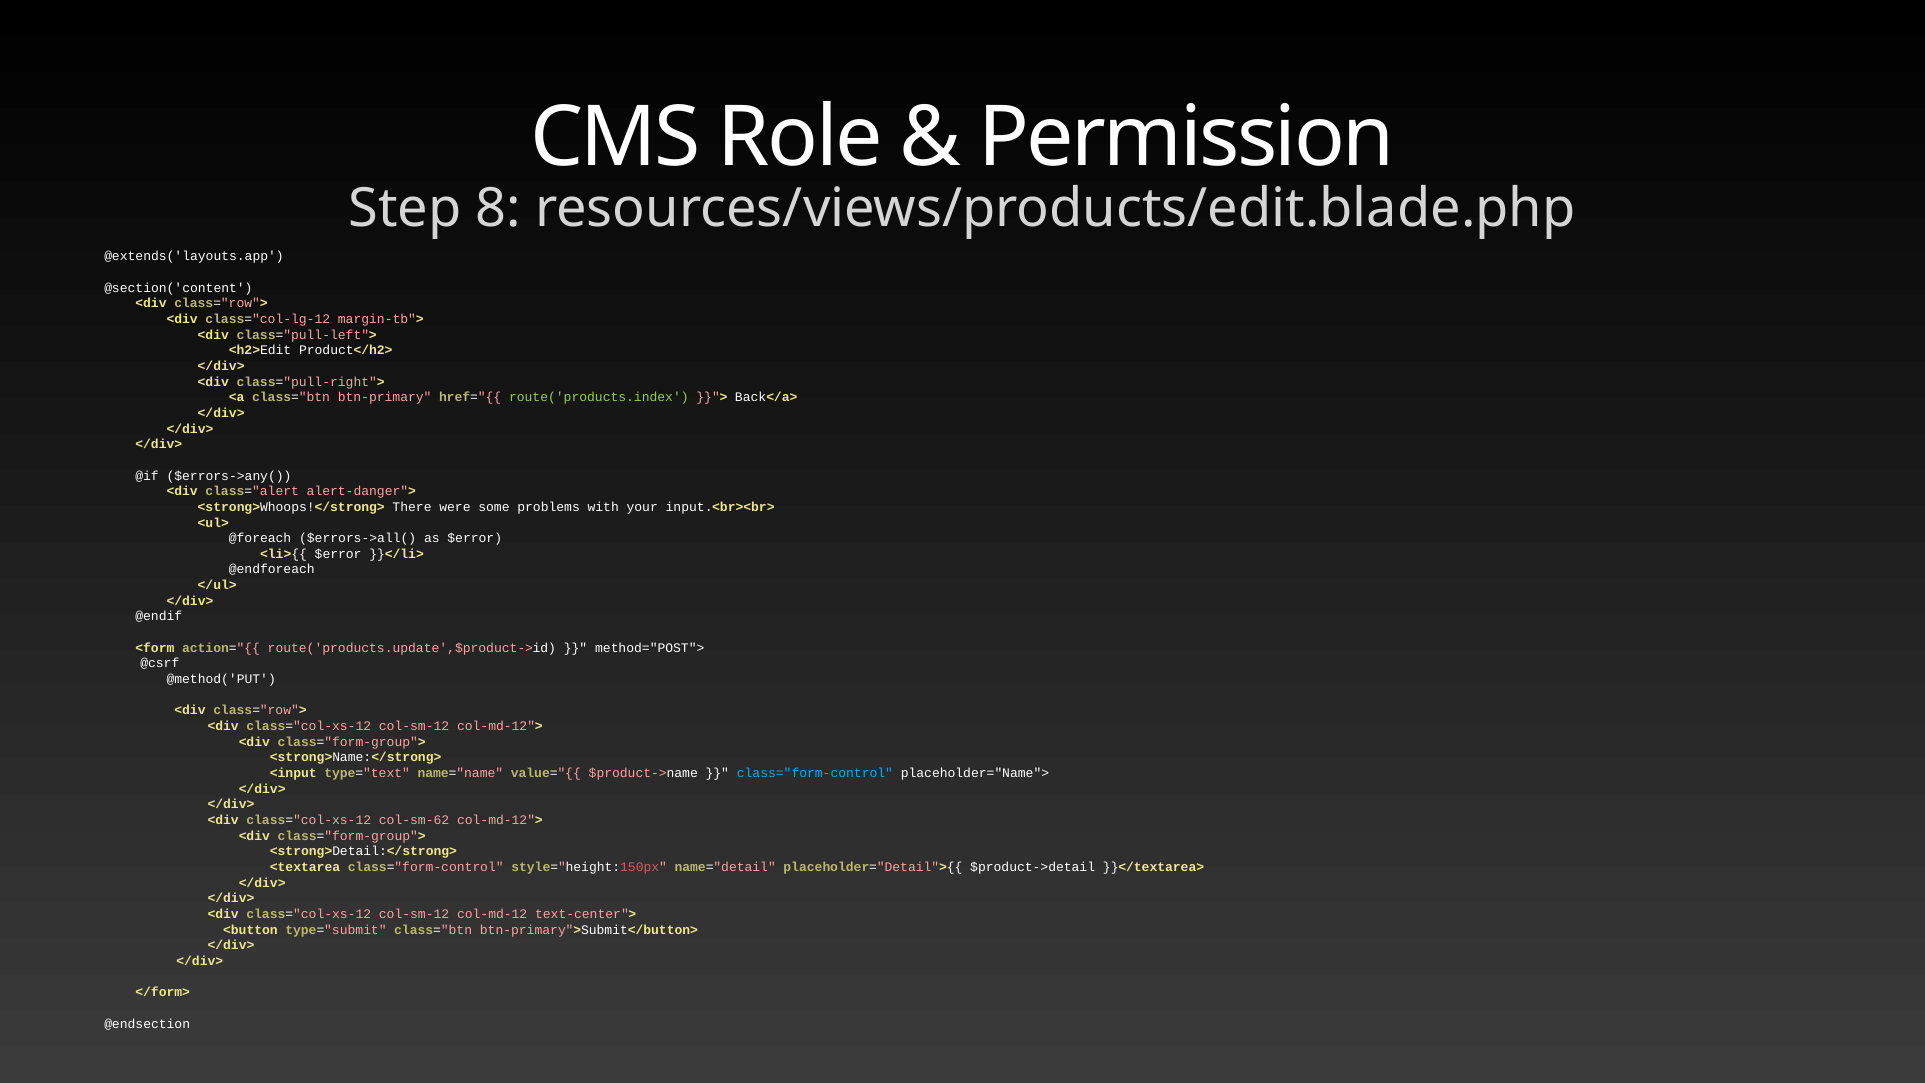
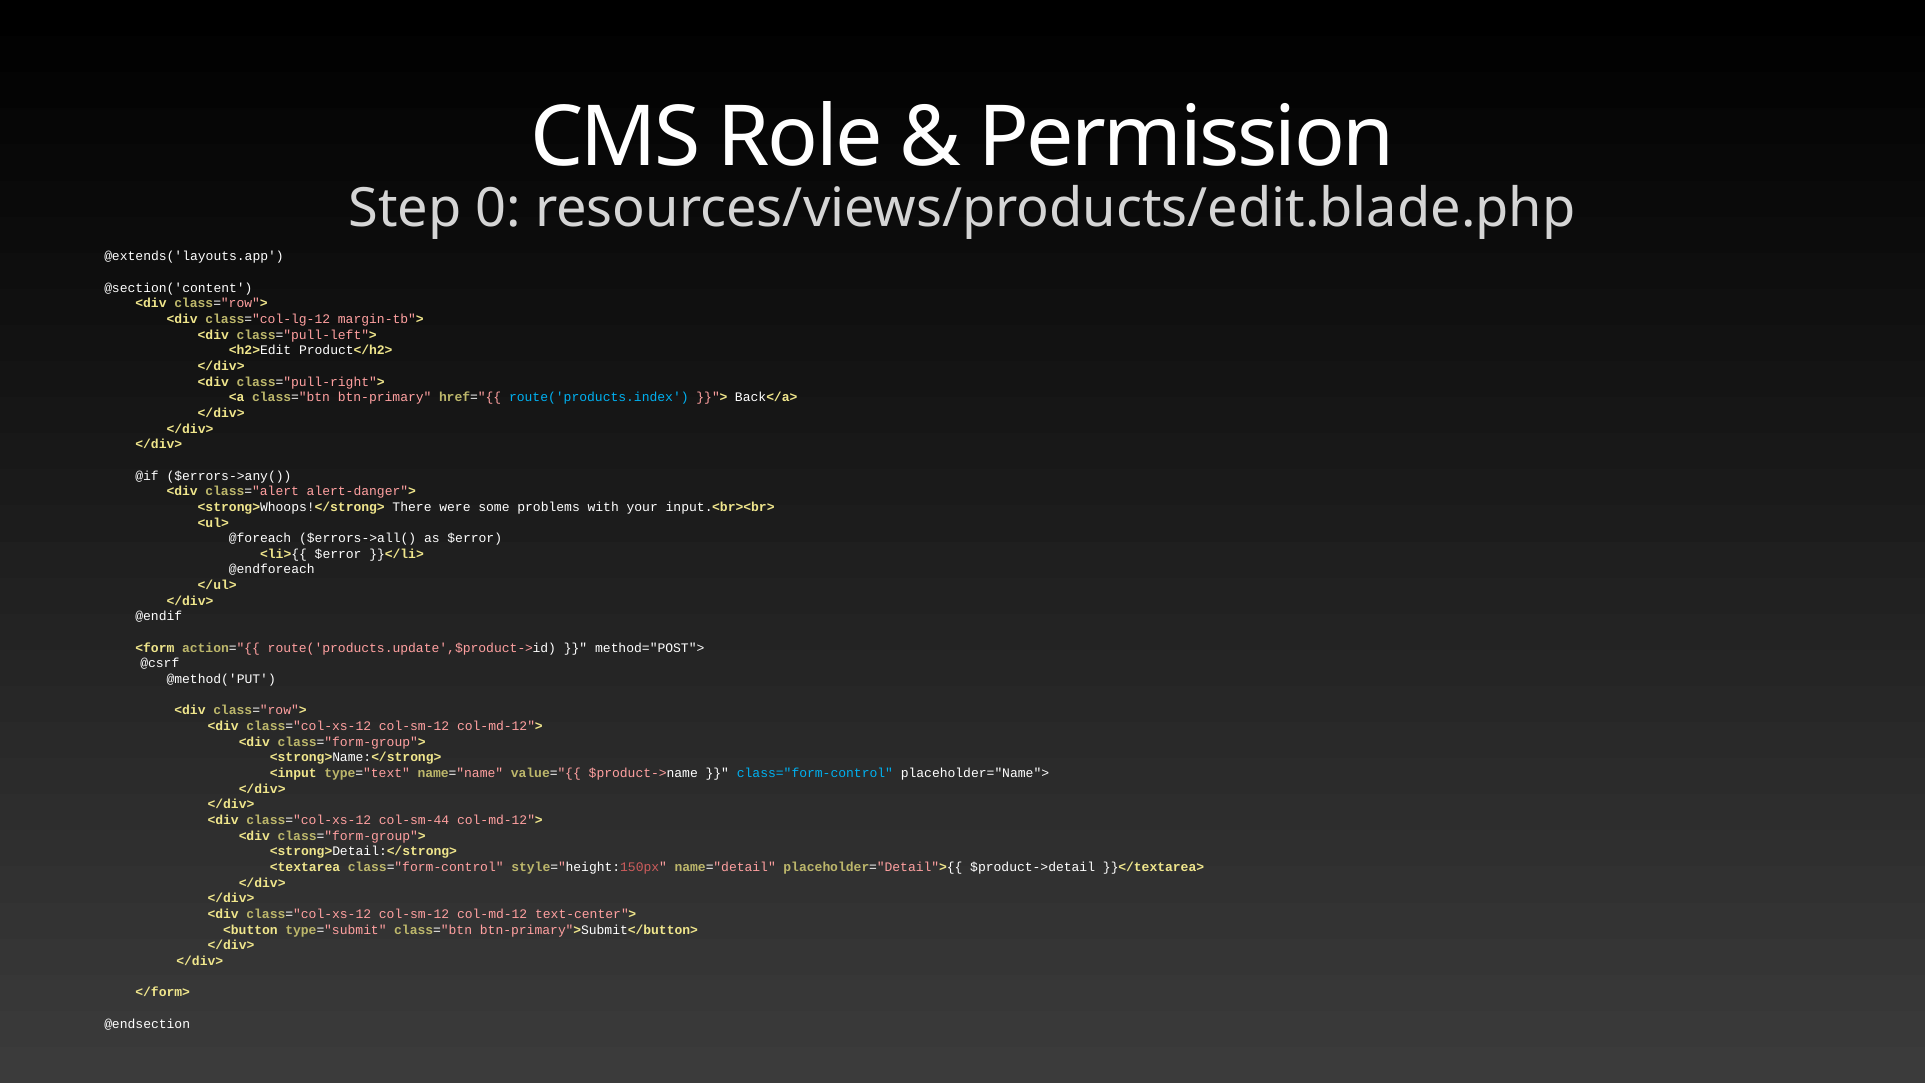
8: 8 -> 0 (499, 209)
route('products.index colour: light green -> light blue (599, 397)
col-sm-62: col-sm-62 -> col-sm-44 (414, 820)
